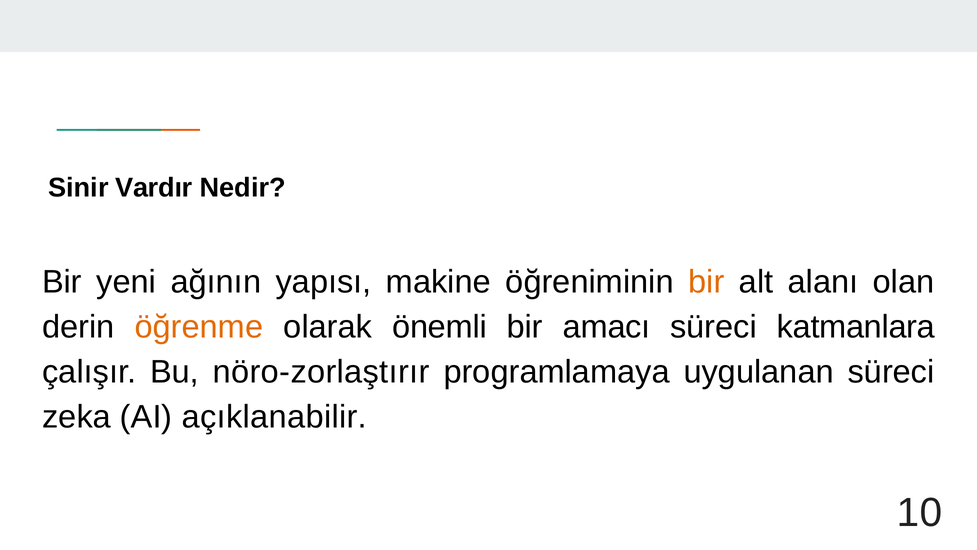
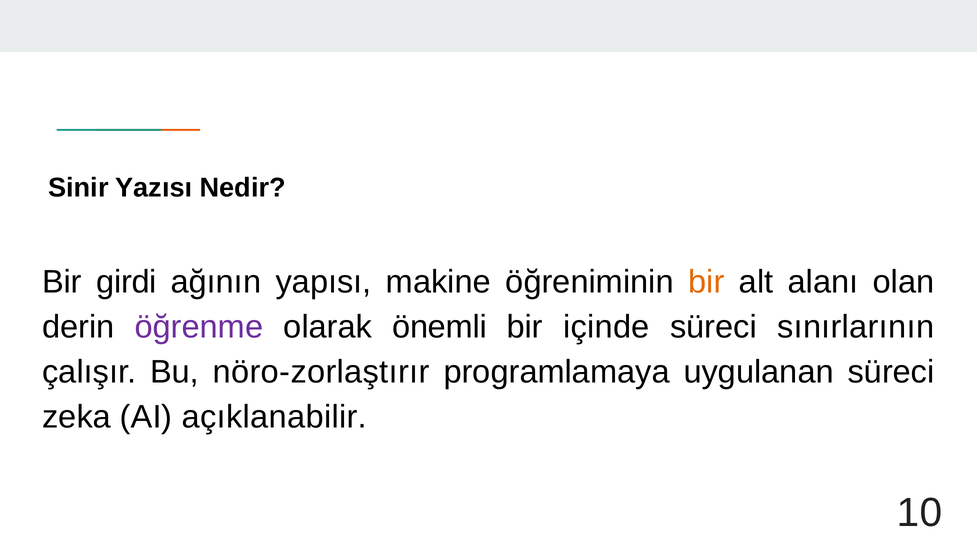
Vardır: Vardır -> Yazısı (154, 188)
yeni: yeni -> girdi (126, 282)
öğrenme colour: orange -> purple (199, 327)
amacı: amacı -> içinde (606, 327)
katmanlara: katmanlara -> sınırlarının (856, 327)
